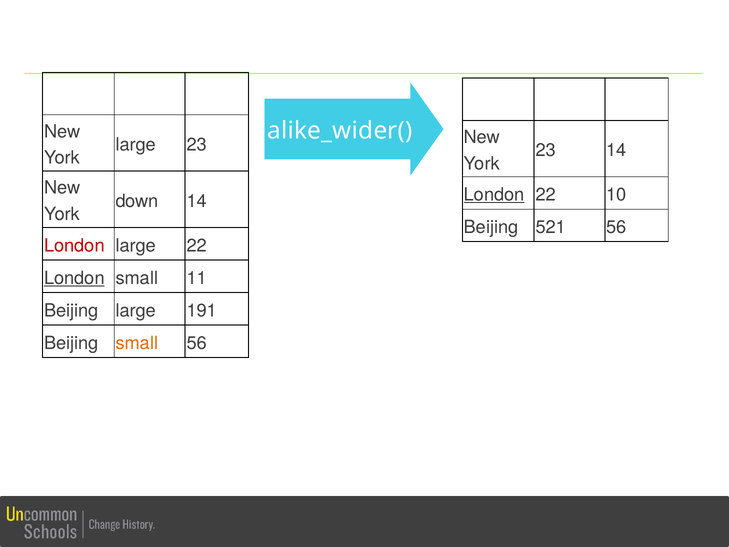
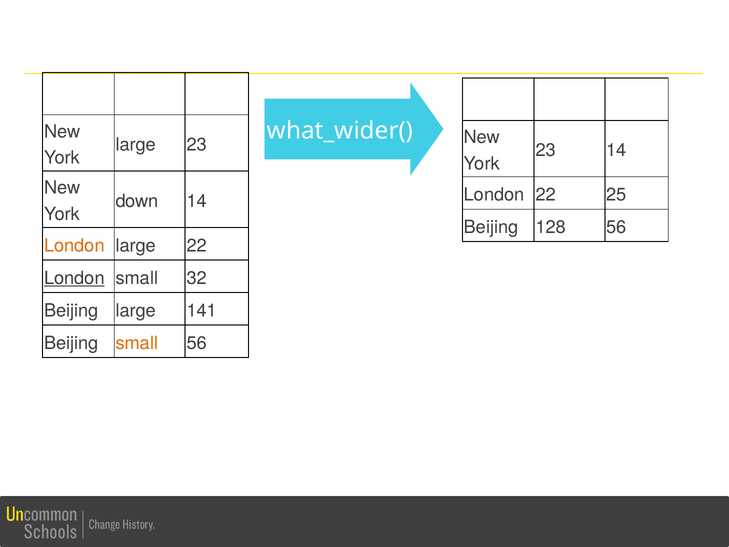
alike_wider(: alike_wider( -> what_wider( (340, 131)
London underline: present -> none (494, 195)
10: 10 -> 25 (617, 195)
521: 521 -> 128 (551, 227)
London colour: red -> orange (74, 245)
11: 11 -> 32 (197, 278)
191: 191 -> 141 (202, 310)
